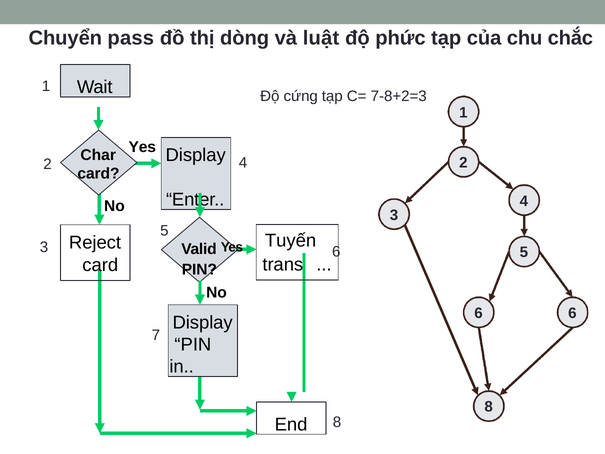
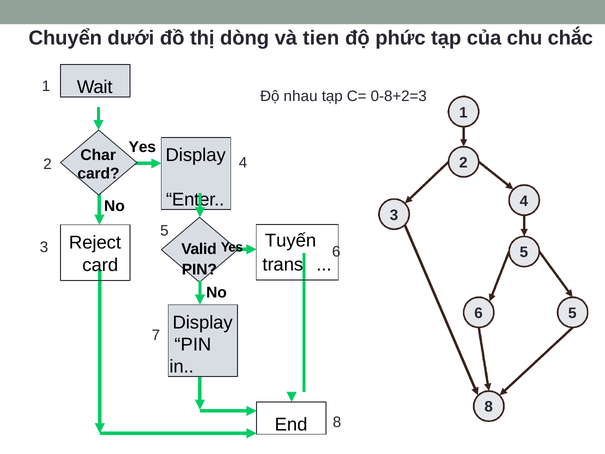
pass: pass -> dưới (131, 38)
luật: luật -> tien (321, 38)
cứng: cứng -> nhau (301, 96)
7-8+2=3: 7-8+2=3 -> 0-8+2=3 (399, 96)
6: 6 -> 5 (572, 313)
